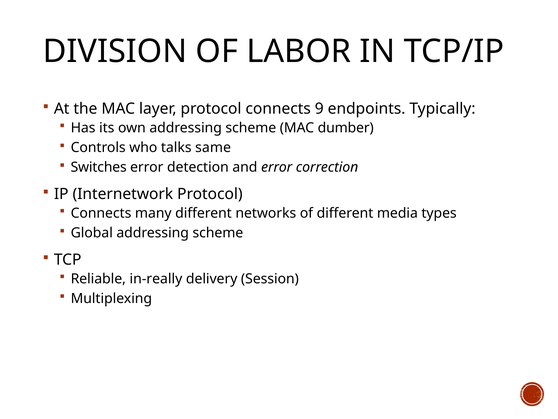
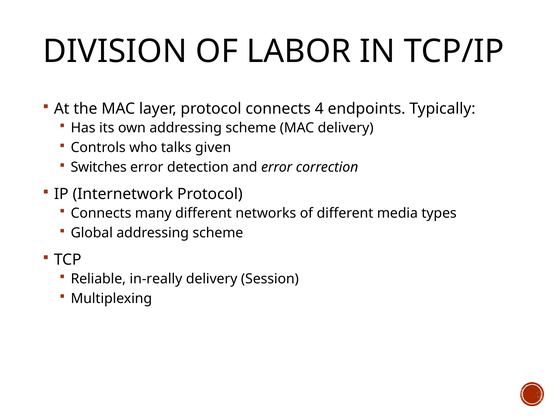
9: 9 -> 4 (319, 109)
MAC dumber: dumber -> delivery (346, 128)
same: same -> given (213, 147)
